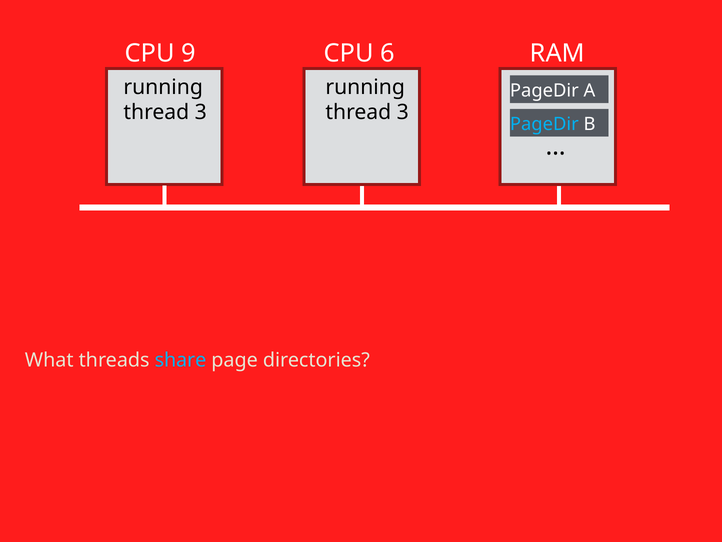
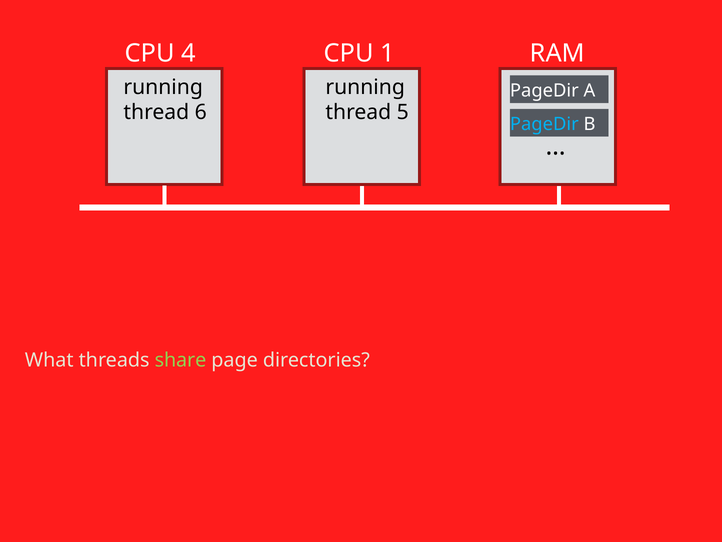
9: 9 -> 4 (189, 53)
6: 6 -> 1 (388, 53)
3: 3 -> 6 (201, 112)
3: 3 -> 5 (403, 112)
share colour: light blue -> light green (180, 360)
